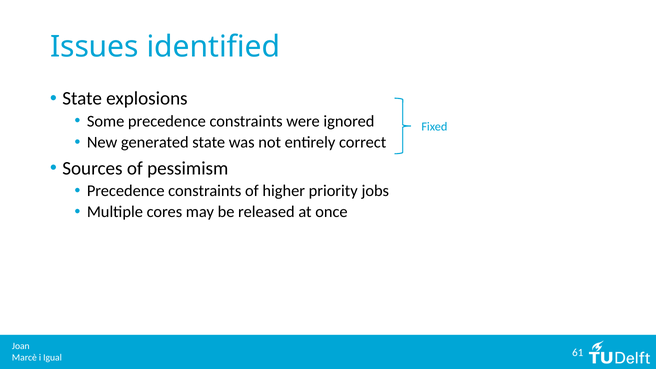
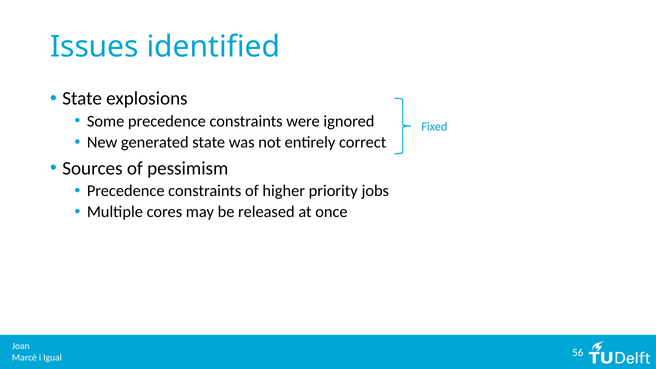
61: 61 -> 56 (578, 352)
